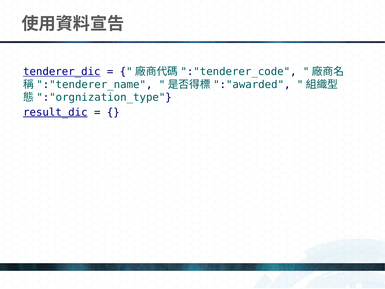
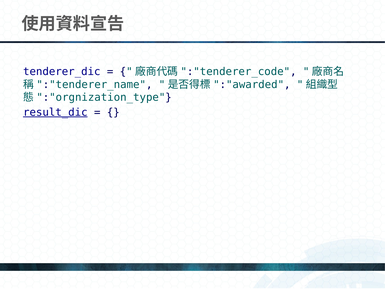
tenderer_dic underline: present -> none (62, 72)
